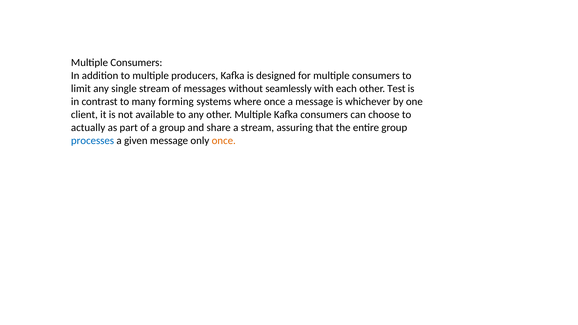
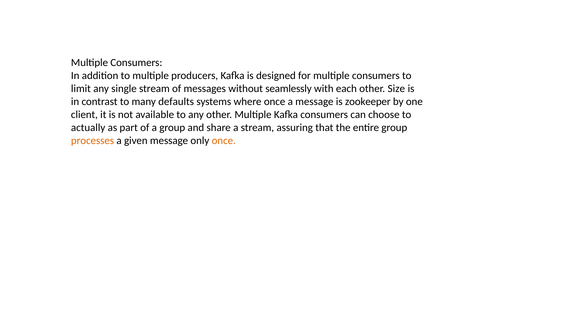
Test: Test -> Size (396, 89)
forming: forming -> defaults (176, 102)
whichever: whichever -> zookeeper (368, 102)
processes colour: blue -> orange (93, 141)
